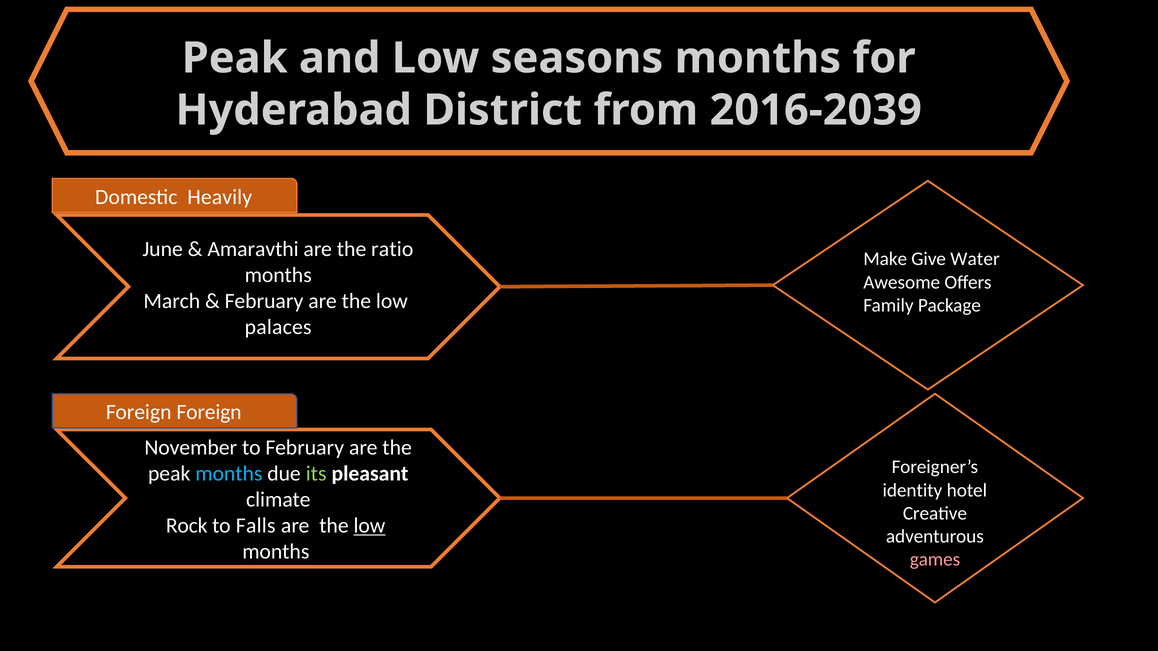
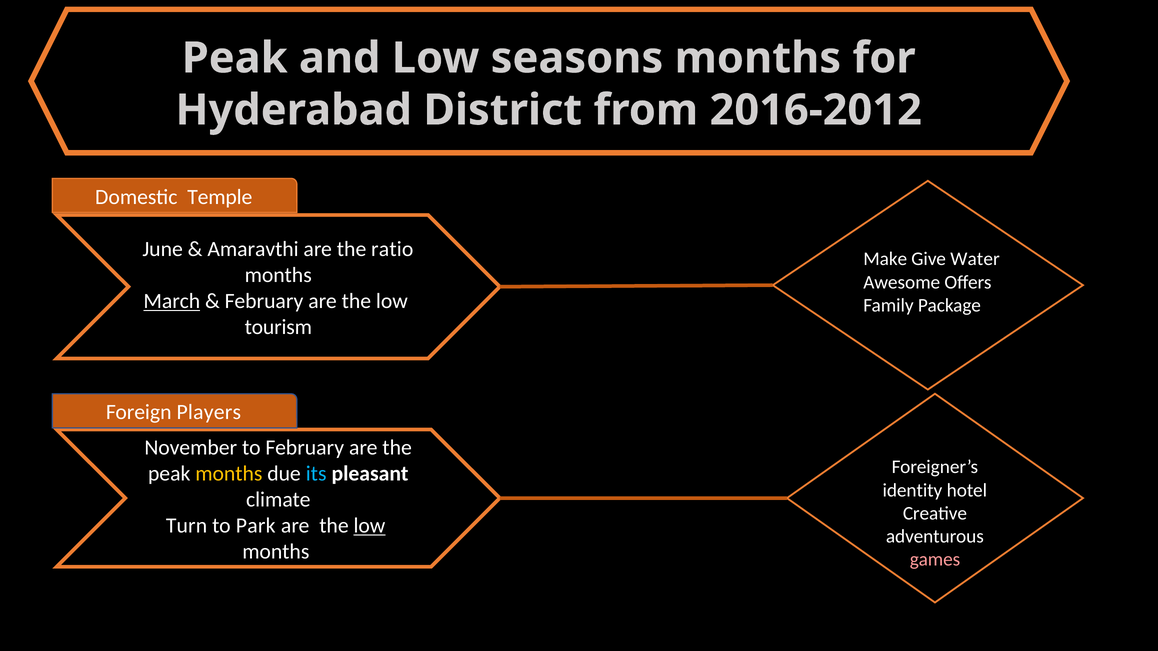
2016-2039: 2016-2039 -> 2016-2012 (816, 110)
Heavily: Heavily -> Temple (220, 197)
March underline: none -> present (172, 301)
palaces: palaces -> tourism (278, 327)
Foreign Foreign: Foreign -> Players (209, 413)
months colour: light blue -> yellow (229, 474)
its colour: light green -> light blue (316, 474)
Rock: Rock -> Turn (187, 526)
Falls: Falls -> Park (256, 526)
